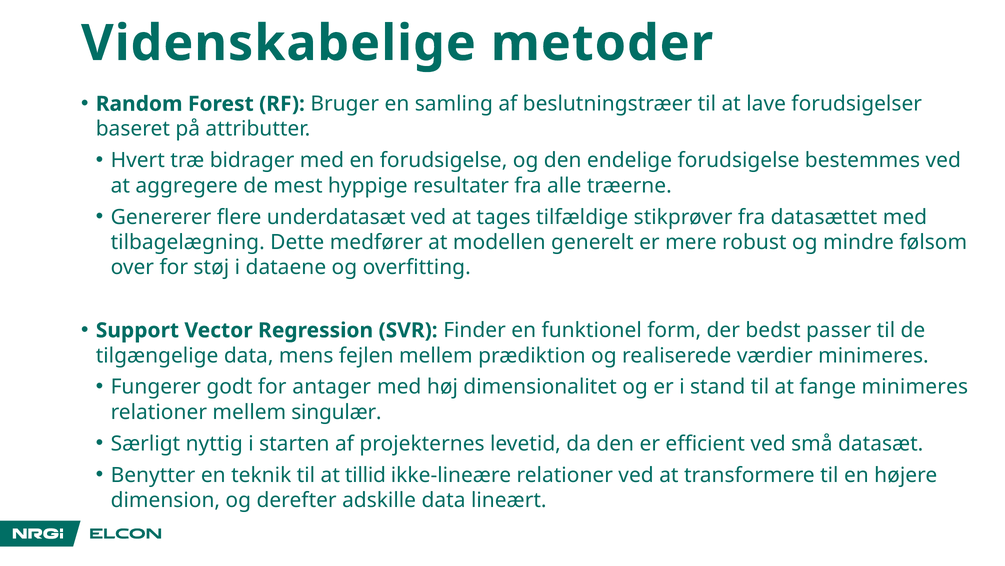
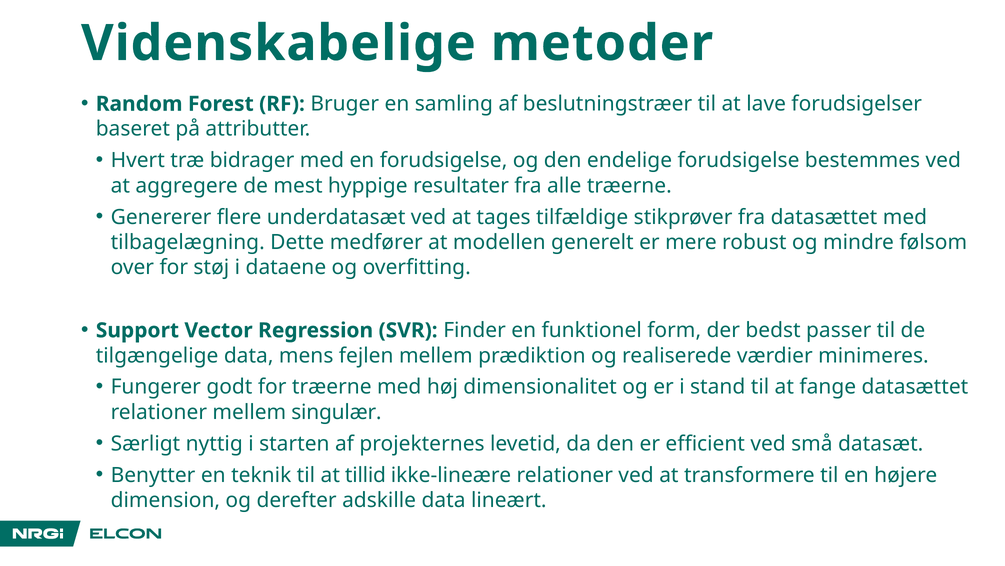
for antager: antager -> træerne (332, 387)
fange minimeres: minimeres -> datasættet (915, 387)
